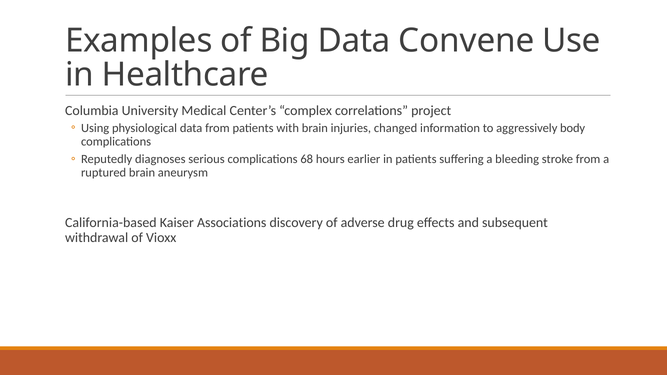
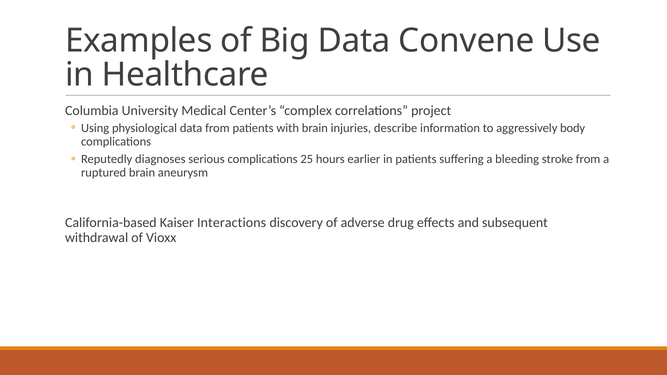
changed: changed -> describe (396, 128)
68: 68 -> 25 (307, 159)
Associations: Associations -> Interactions (232, 223)
